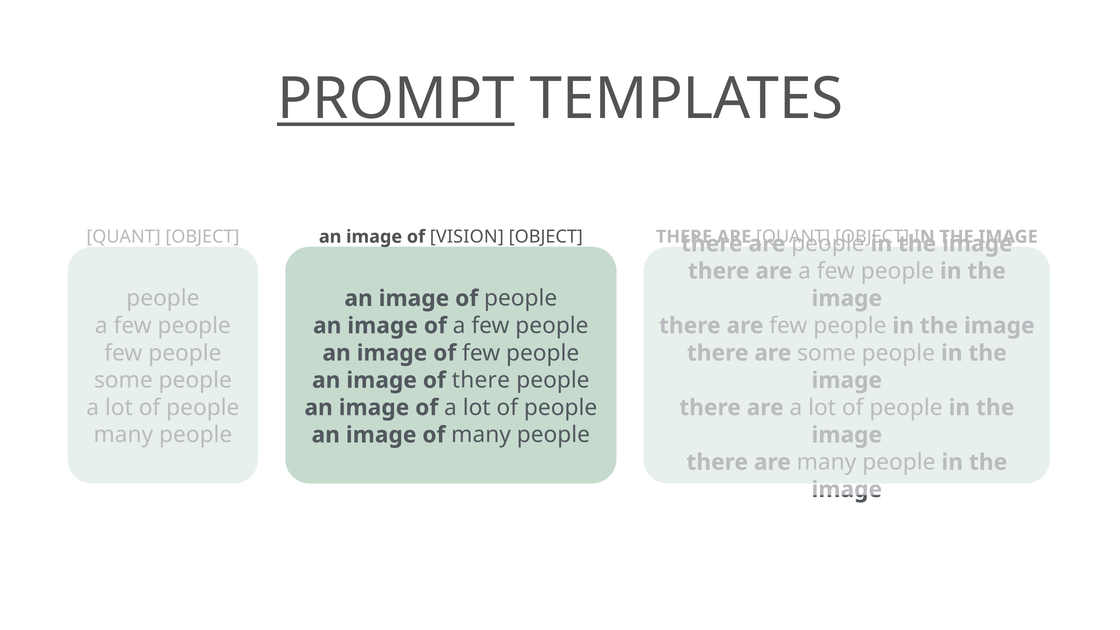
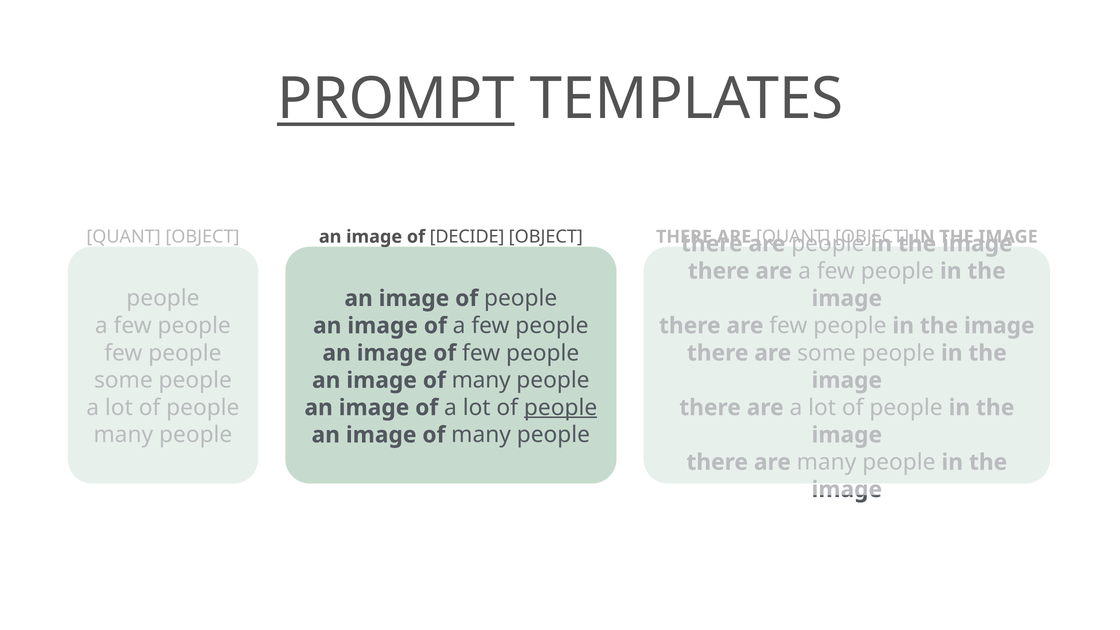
VISION: VISION -> DECIDE (467, 237)
there: there -> many (481, 380)
people underline: none -> present (561, 408)
